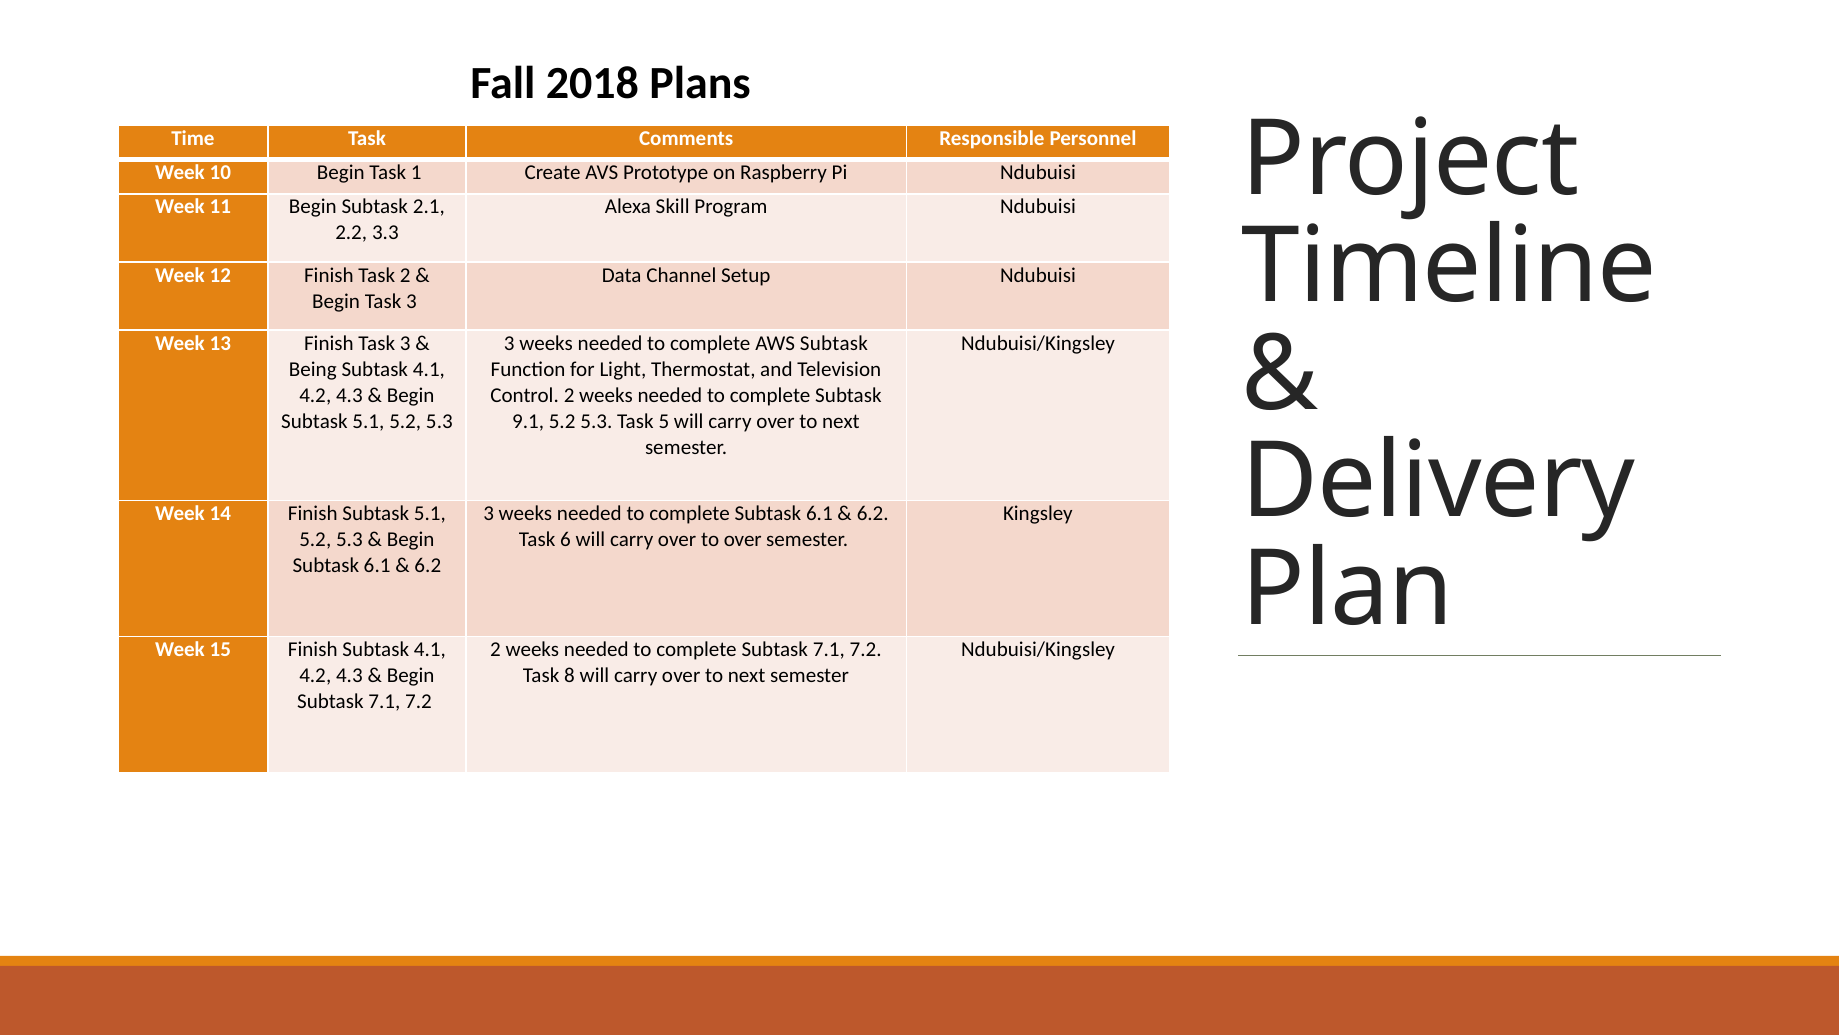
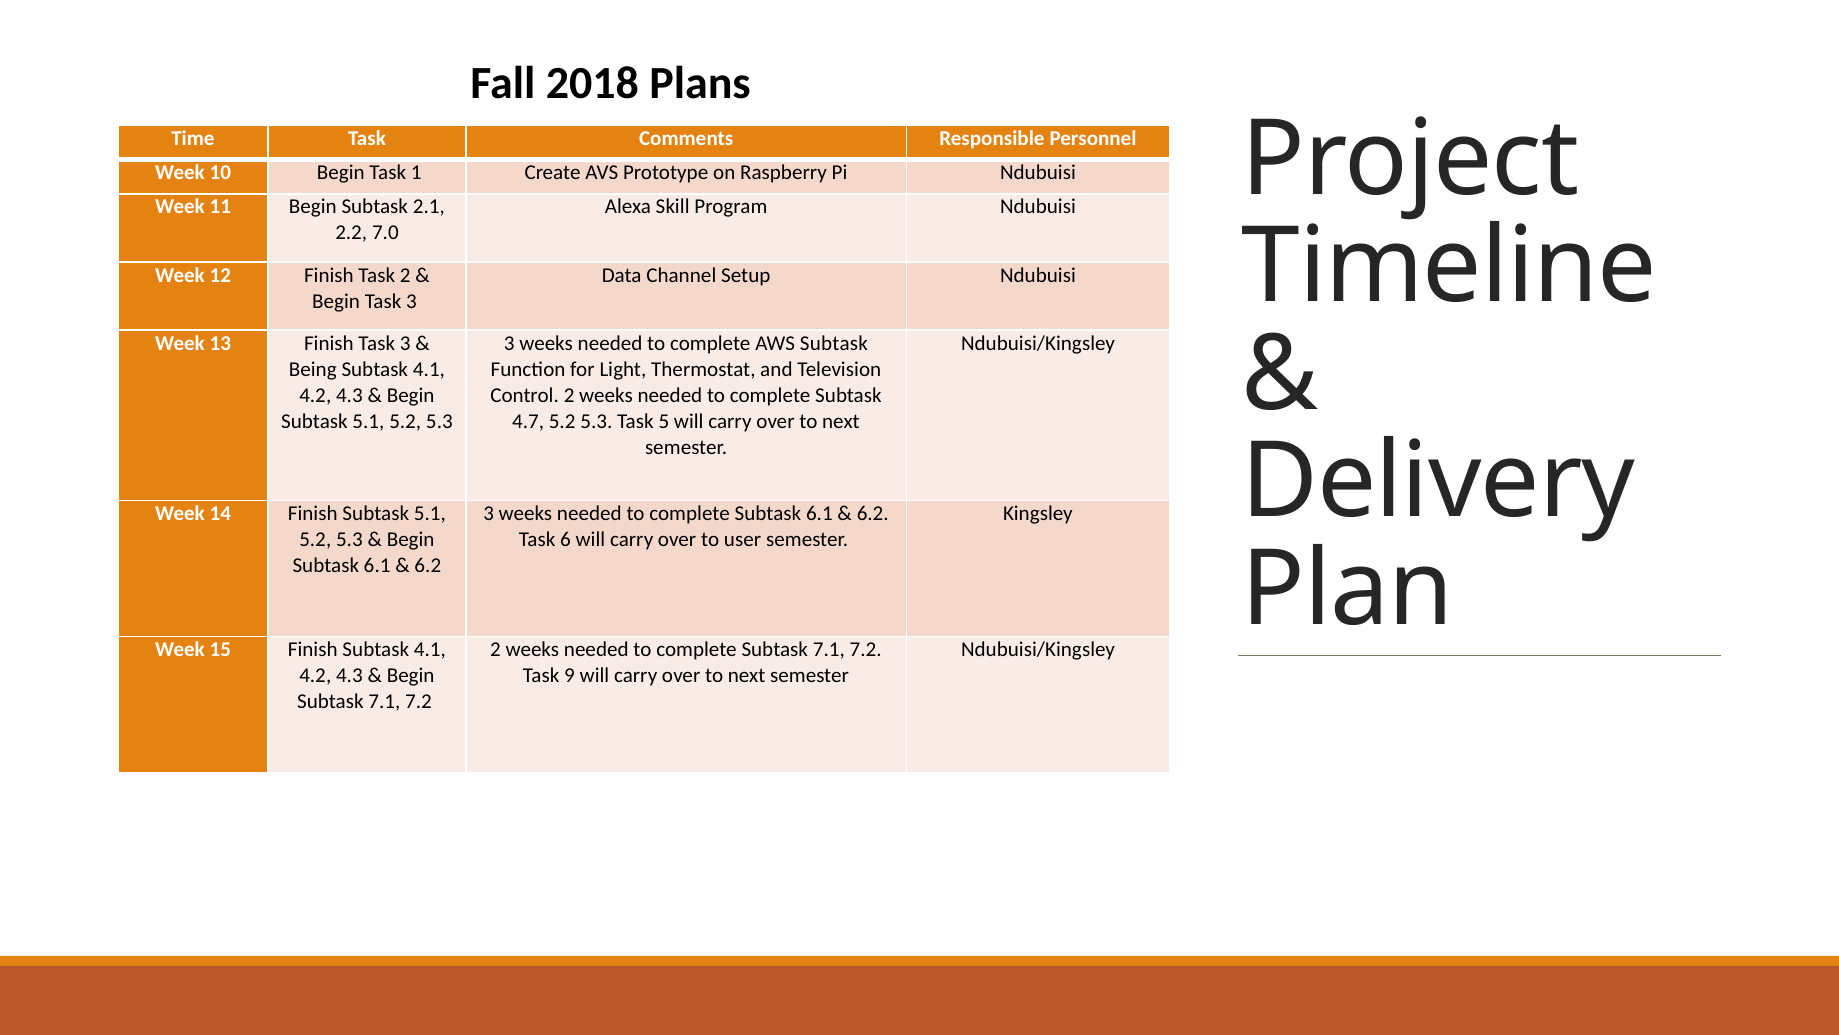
3.3: 3.3 -> 7.0 (385, 233)
9.1: 9.1 -> 4.7 (528, 421)
to over: over -> user (743, 539)
8: 8 -> 9 (570, 676)
